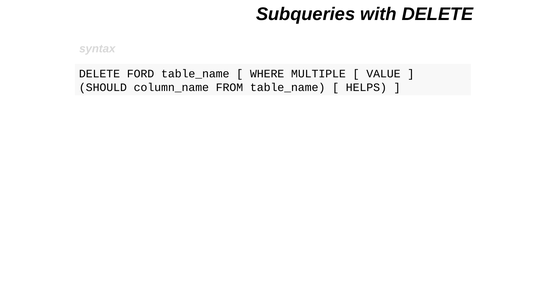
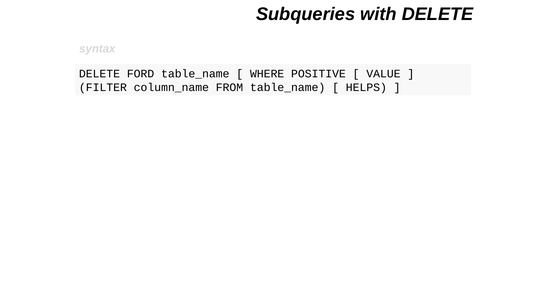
MULTIPLE: MULTIPLE -> POSITIVE (318, 74)
SHOULD: SHOULD -> FILTER (103, 87)
